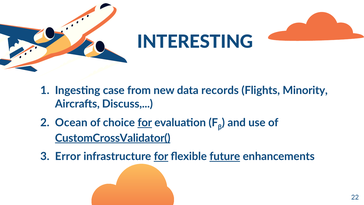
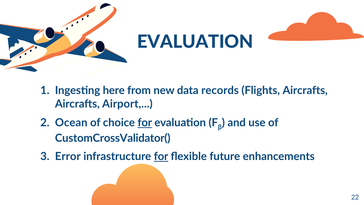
INTERESTING: INTERESTING -> EVALUATION (195, 42)
case: case -> here (114, 90)
Flights Minority: Minority -> Aircrafts (305, 90)
Discuss: Discuss -> Airport (127, 104)
CustomCrossValidator( underline: present -> none (113, 138)
future underline: present -> none (225, 156)
